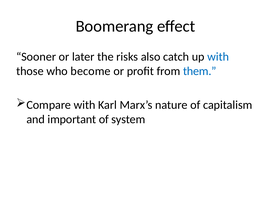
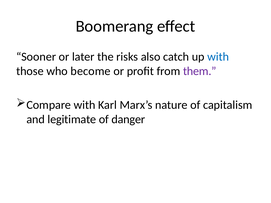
them colour: blue -> purple (200, 71)
important: important -> legitimate (72, 120)
system: system -> danger (128, 120)
